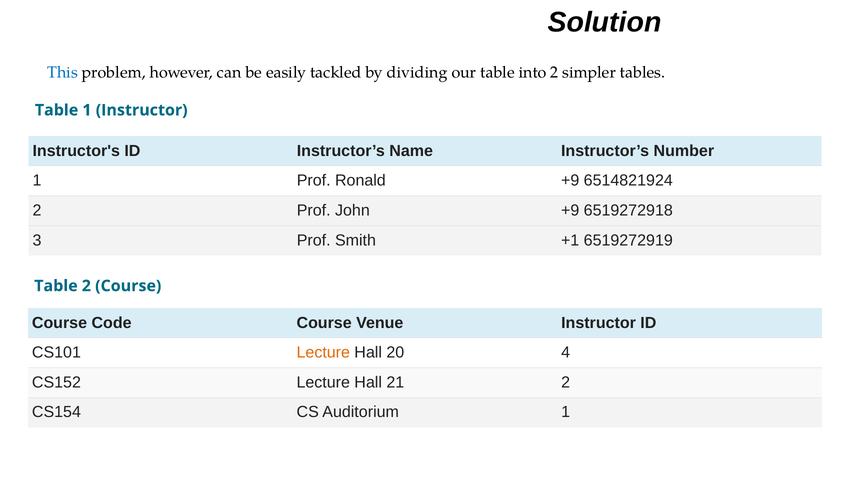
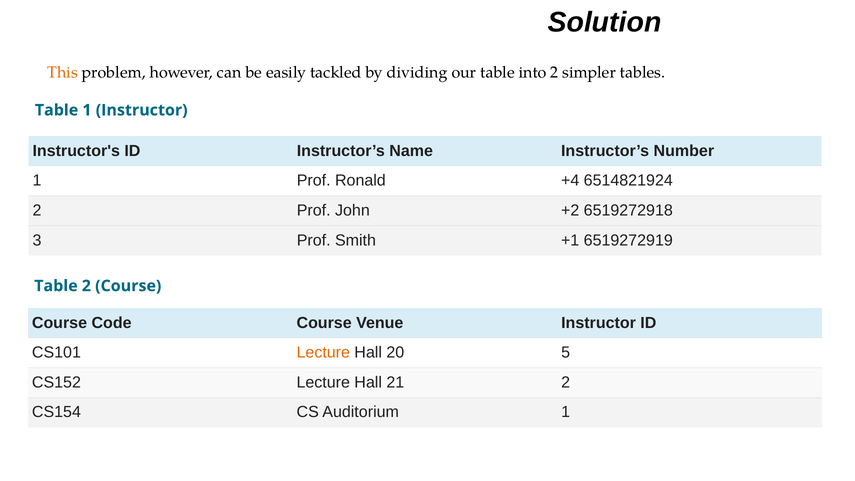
This colour: blue -> orange (63, 73)
Ronald +9: +9 -> +4 (570, 180)
John +9: +9 -> +2 (570, 210)
4: 4 -> 5 (566, 352)
